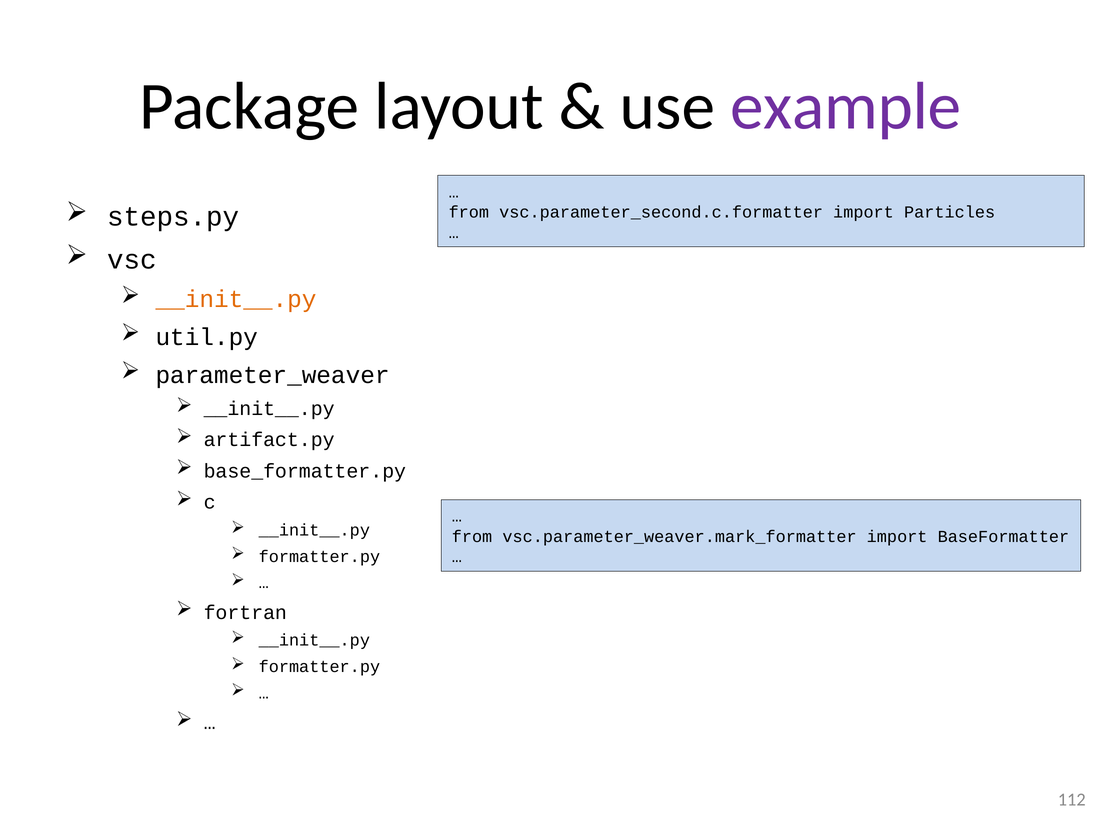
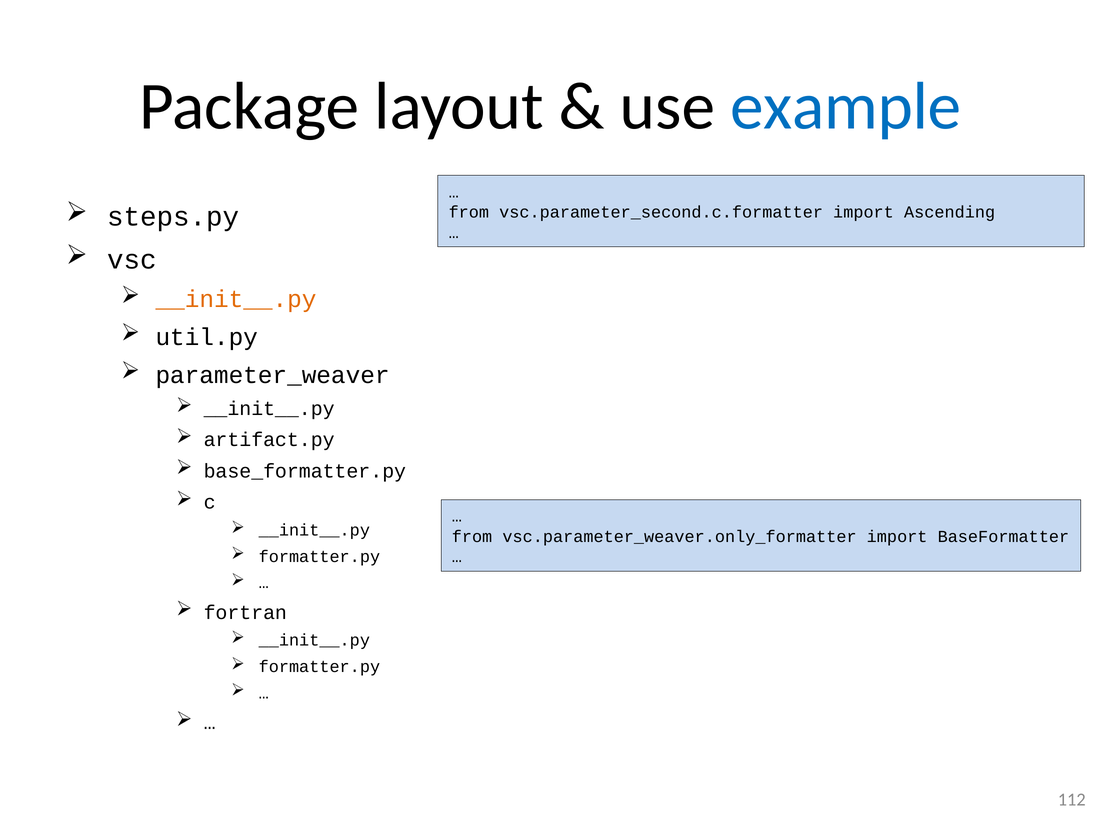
example colour: purple -> blue (846, 107)
Particles: Particles -> Ascending (950, 212)
vsc.parameter_weaver.mark_formatter: vsc.parameter_weaver.mark_formatter -> vsc.parameter_weaver.only_formatter (680, 536)
